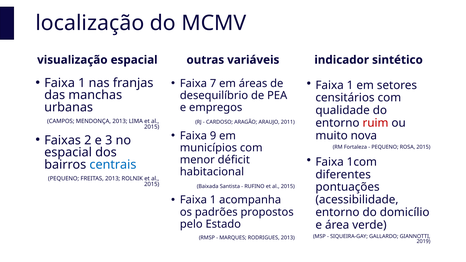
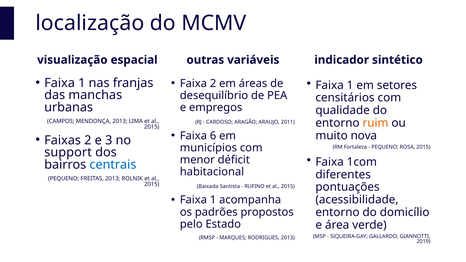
Faixa 7: 7 -> 2 (213, 83)
ruim colour: red -> orange (375, 123)
9: 9 -> 6 (213, 136)
espacial: espacial -> support (68, 152)
